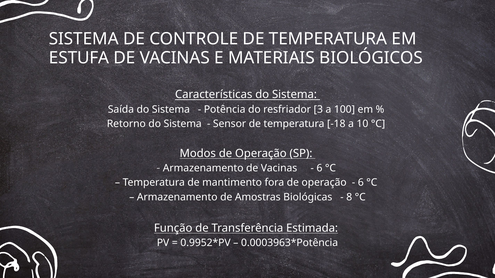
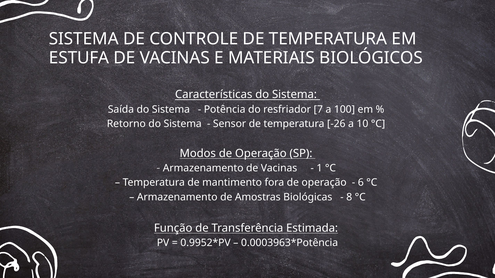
3: 3 -> 7 (318, 110)
-18: -18 -> -26 (336, 124)
6: 6 -> 1 (319, 168)
